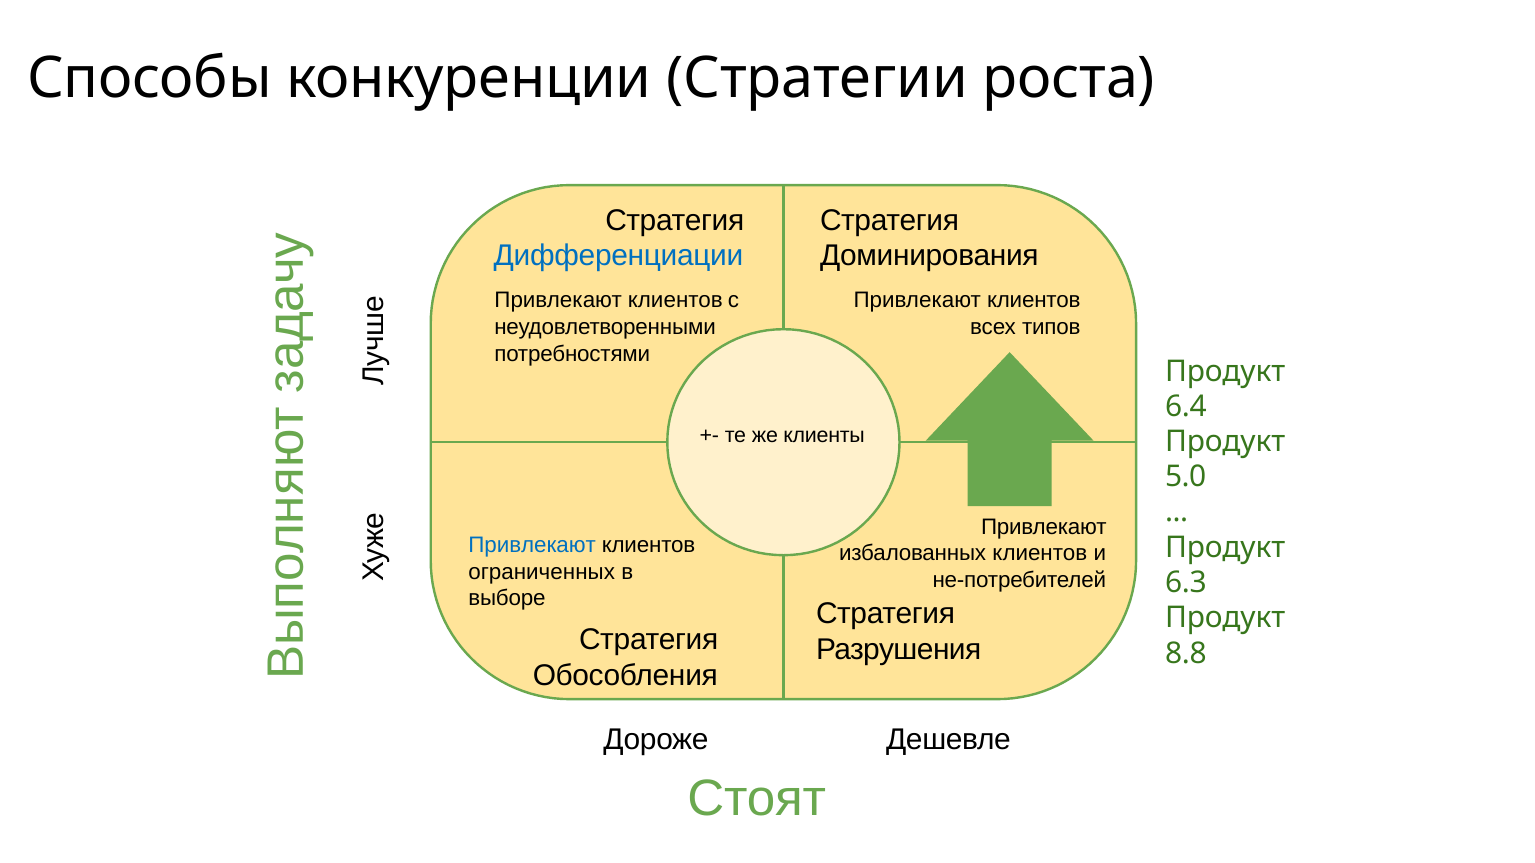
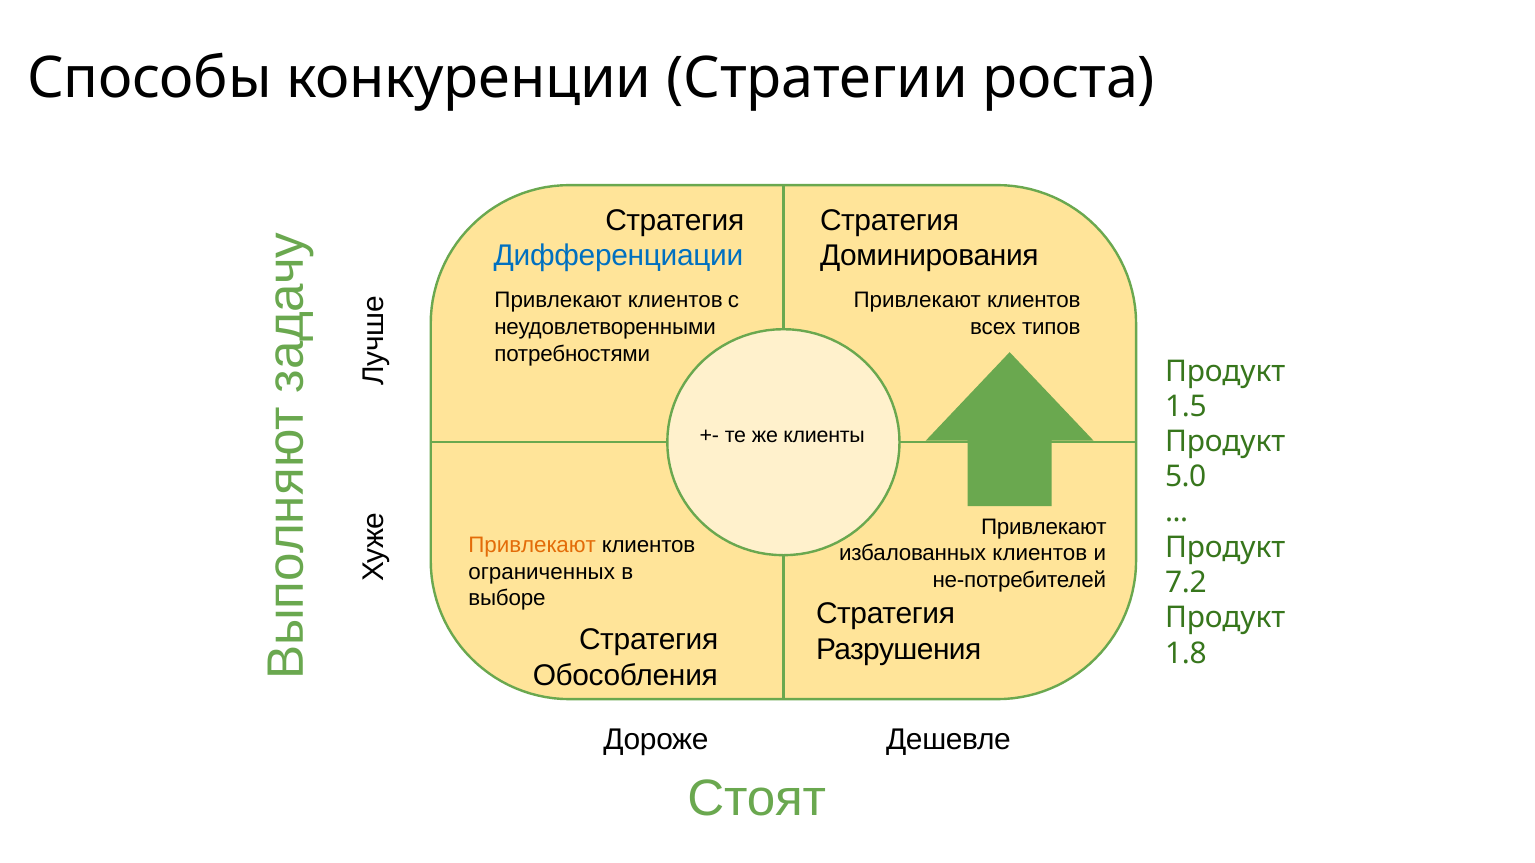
6.4: 6.4 -> 1.5 (1186, 407)
Привлекают colour: blue -> orange (532, 545)
6.3: 6.3 -> 7.2 (1186, 583)
8.8: 8.8 -> 1.8 (1186, 654)
